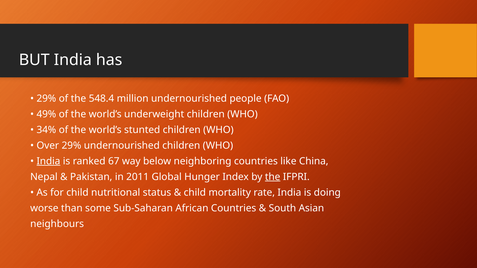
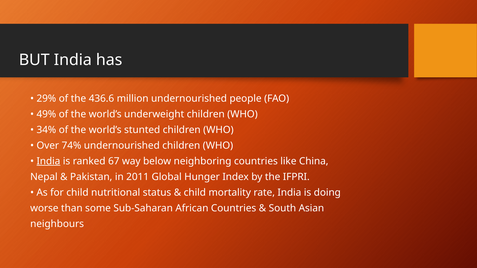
548.4: 548.4 -> 436.6 (101, 99)
Over 29%: 29% -> 74% (71, 146)
the underline: present -> none (273, 177)
